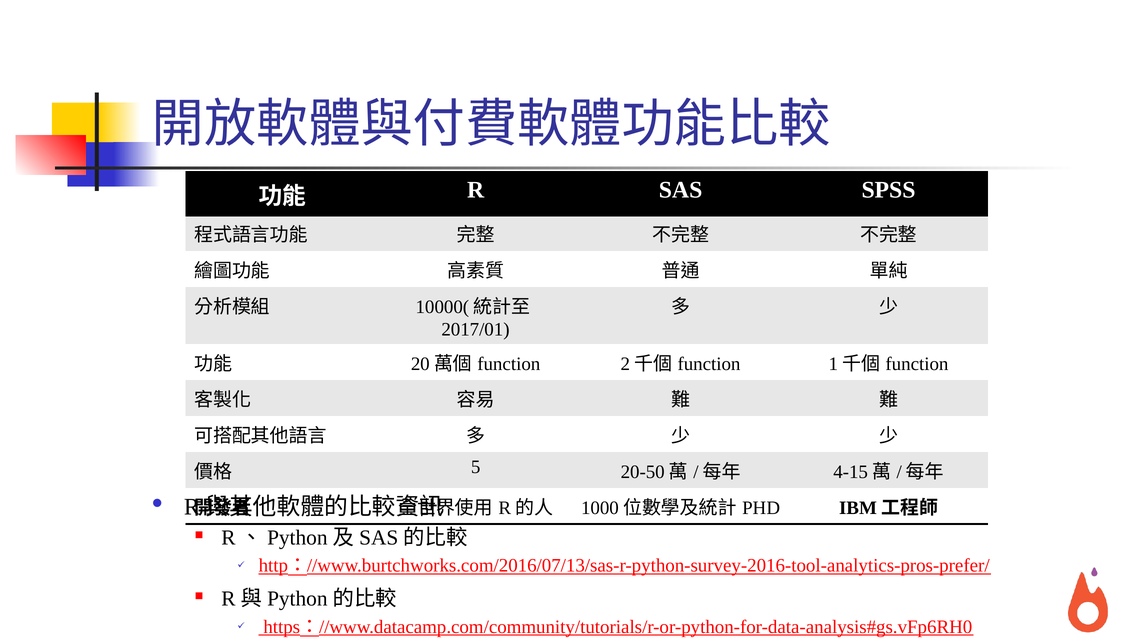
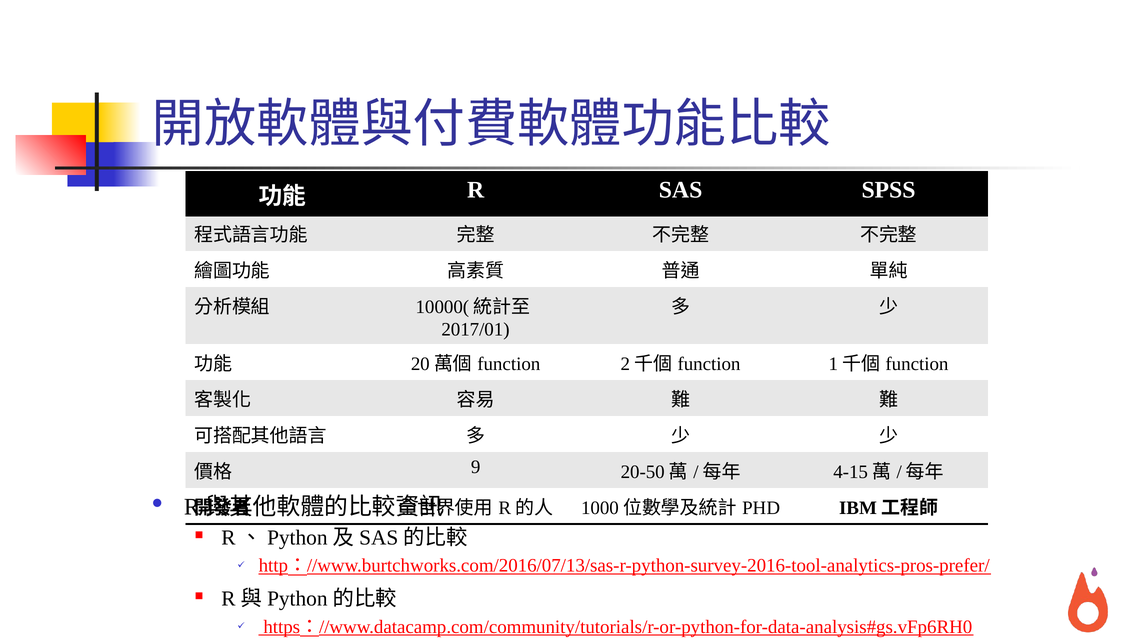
5: 5 -> 9 (476, 467)
